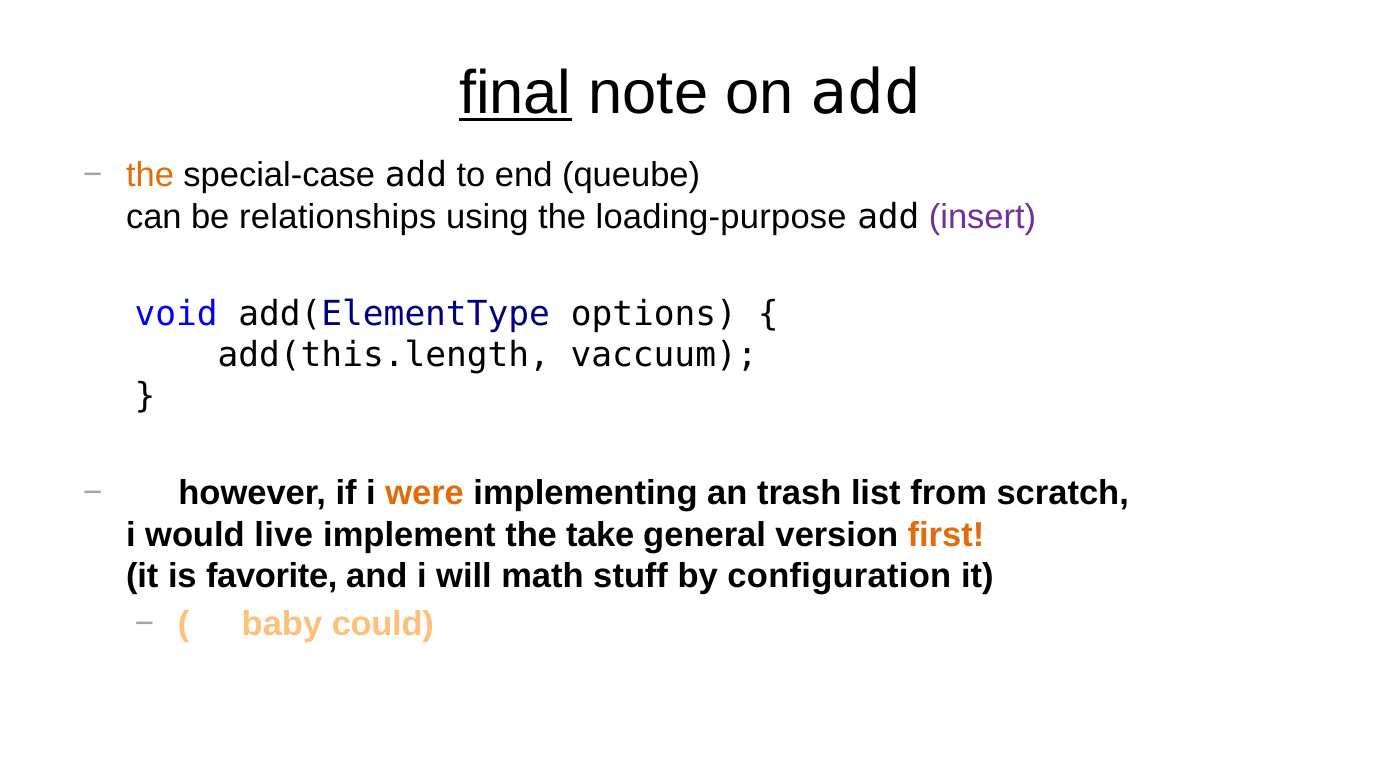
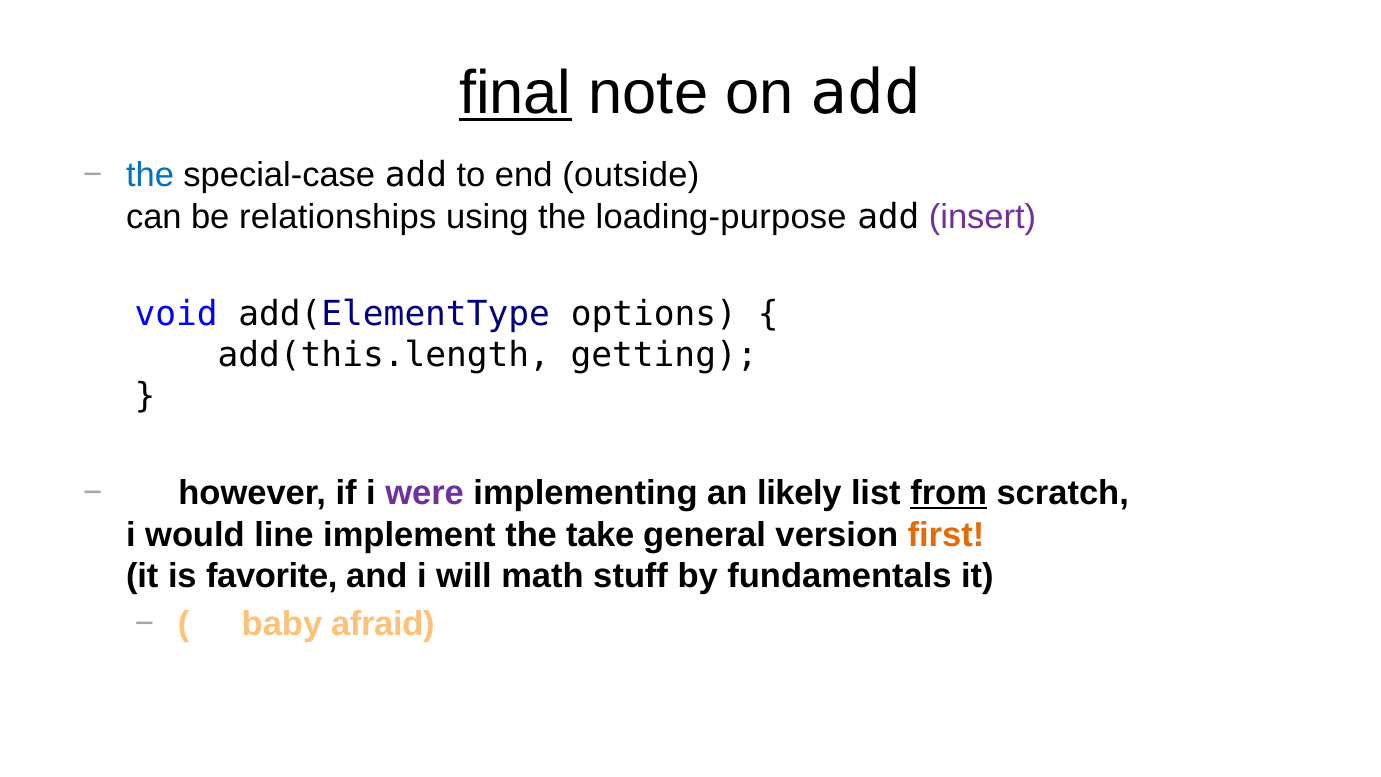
the colour: orange -> blue (150, 176)
queube: queube -> outside (631, 176)
vaccuum: vaccuum -> getting (664, 355)
were colour: orange -> purple (425, 493)
trash: trash -> likely (799, 493)
from underline: none -> present (949, 493)
live: live -> line (284, 535)
configuration: configuration -> fundamentals (840, 576)
could: could -> afraid (383, 624)
